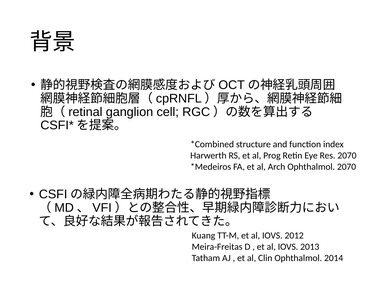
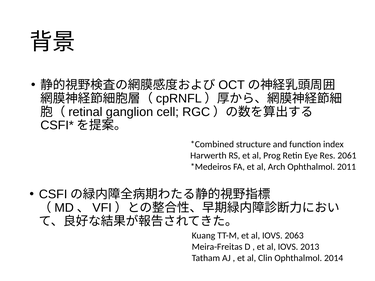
Res 2070: 2070 -> 2061 (347, 156)
Ophthalmol 2070: 2070 -> 2011 (347, 167)
2012: 2012 -> 2063 (294, 236)
